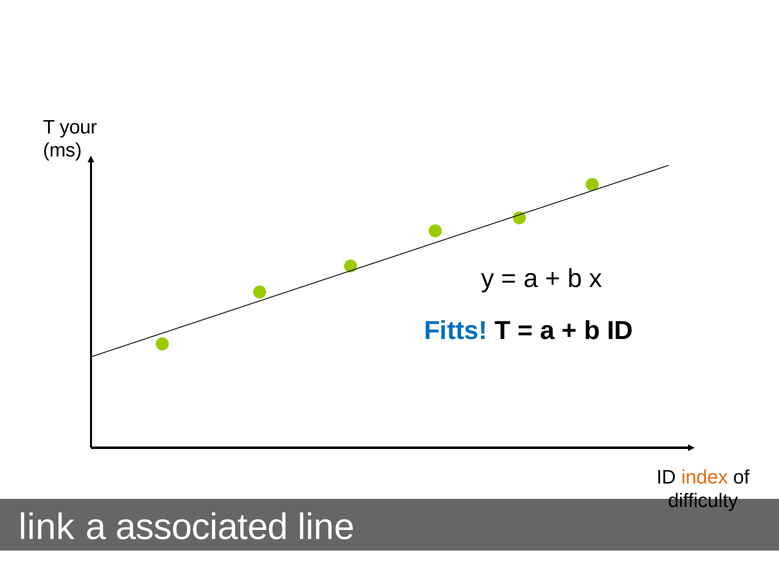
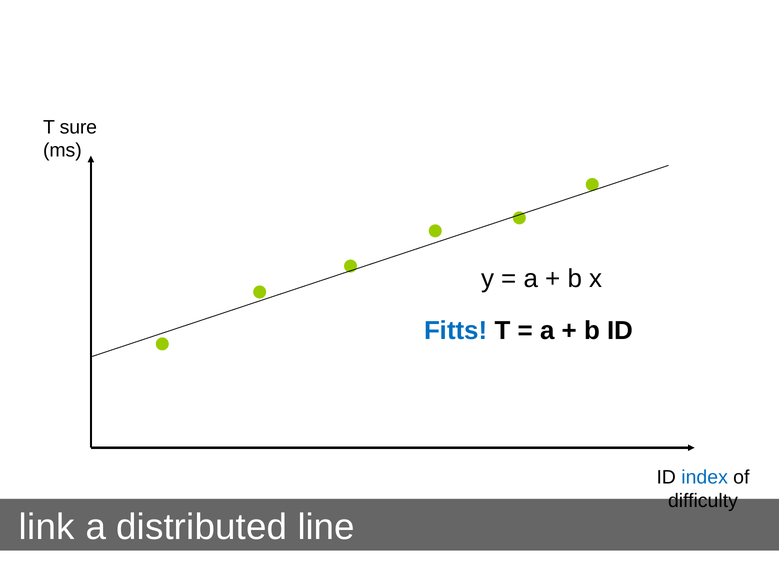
your: your -> sure (78, 127)
index colour: orange -> blue (705, 478)
associated: associated -> distributed (202, 528)
